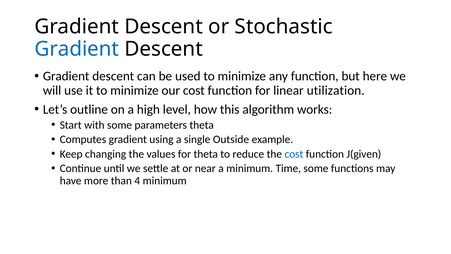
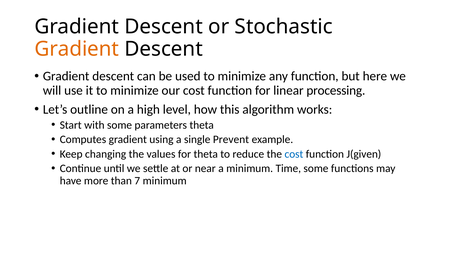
Gradient colour: blue -> orange (77, 49)
utilization: utilization -> processing (336, 90)
Outside: Outside -> Prevent (231, 139)
4: 4 -> 7 (137, 181)
